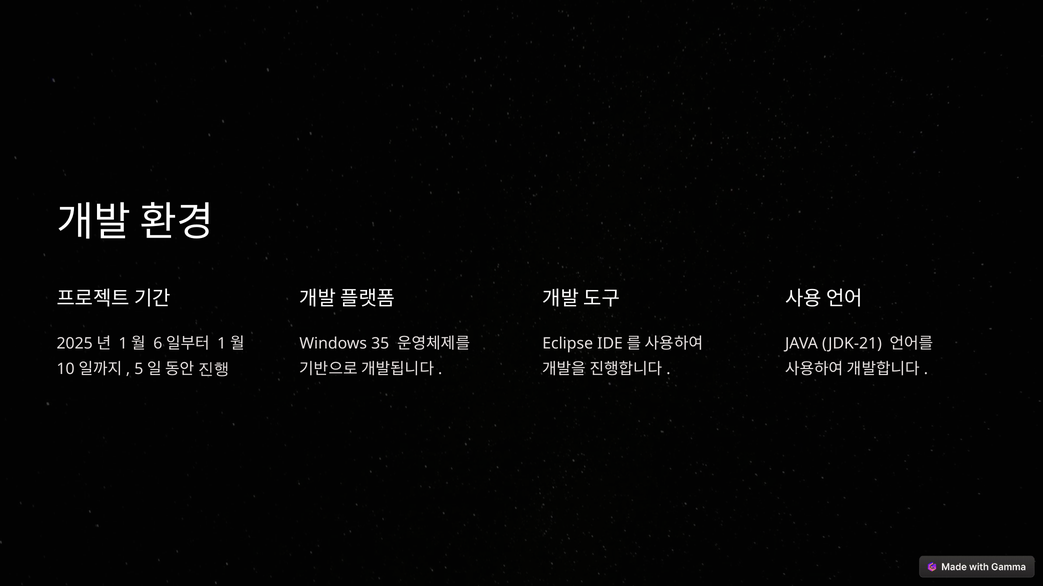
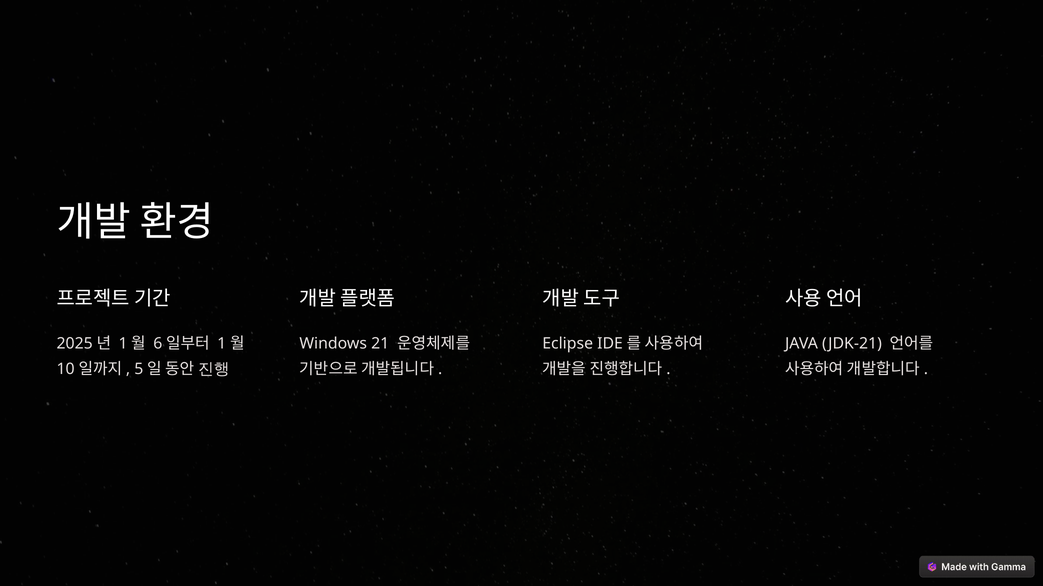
35: 35 -> 21 (380, 344)
